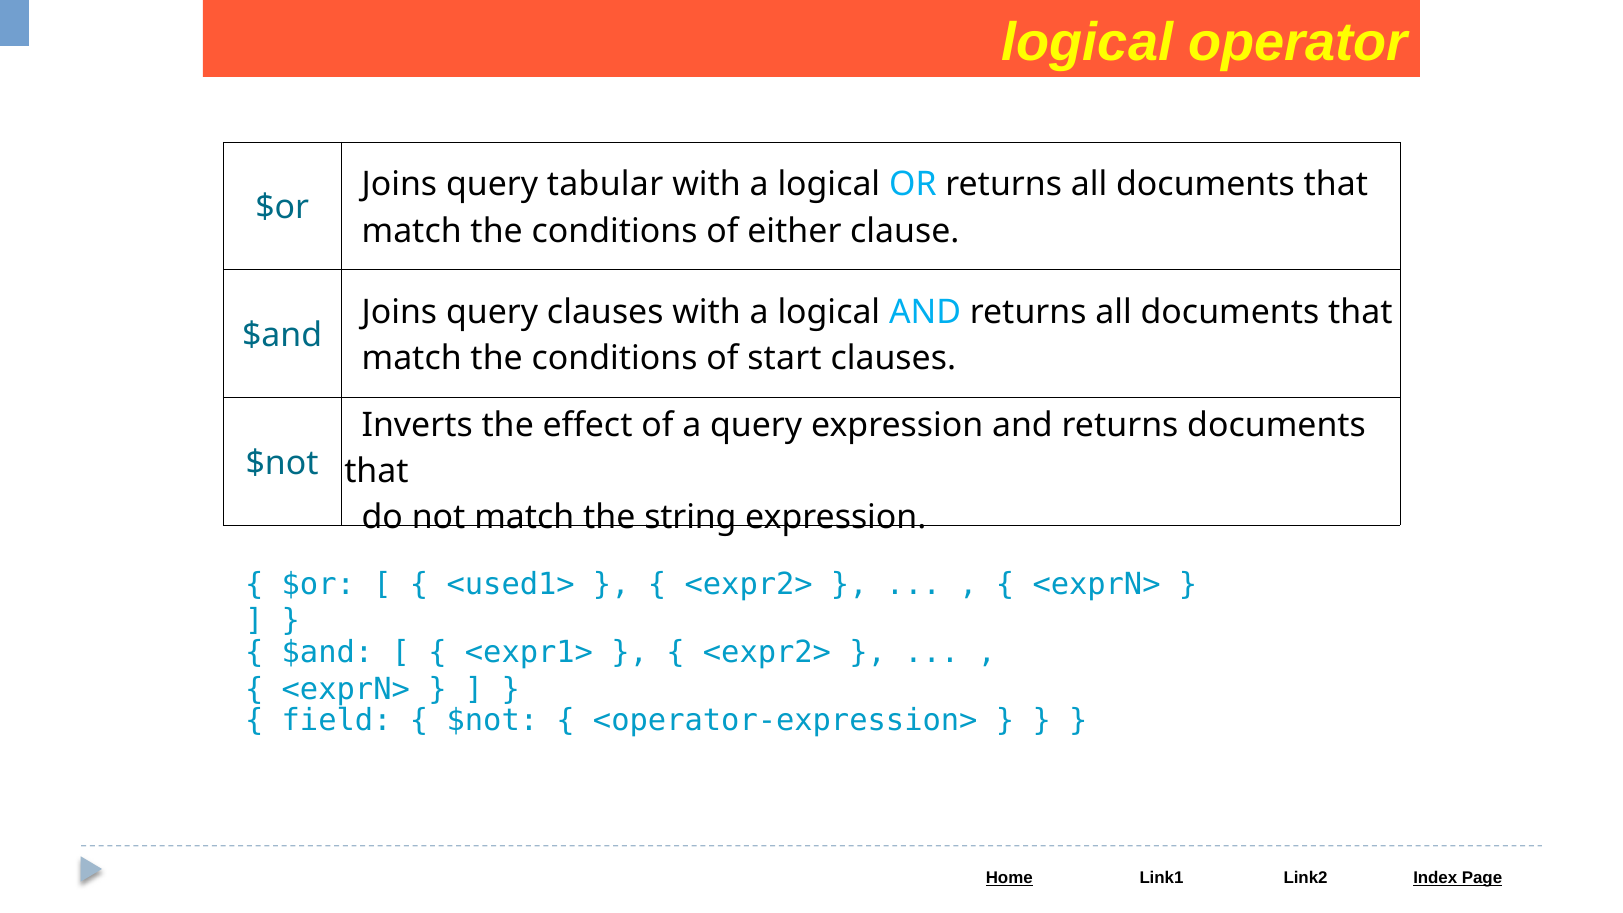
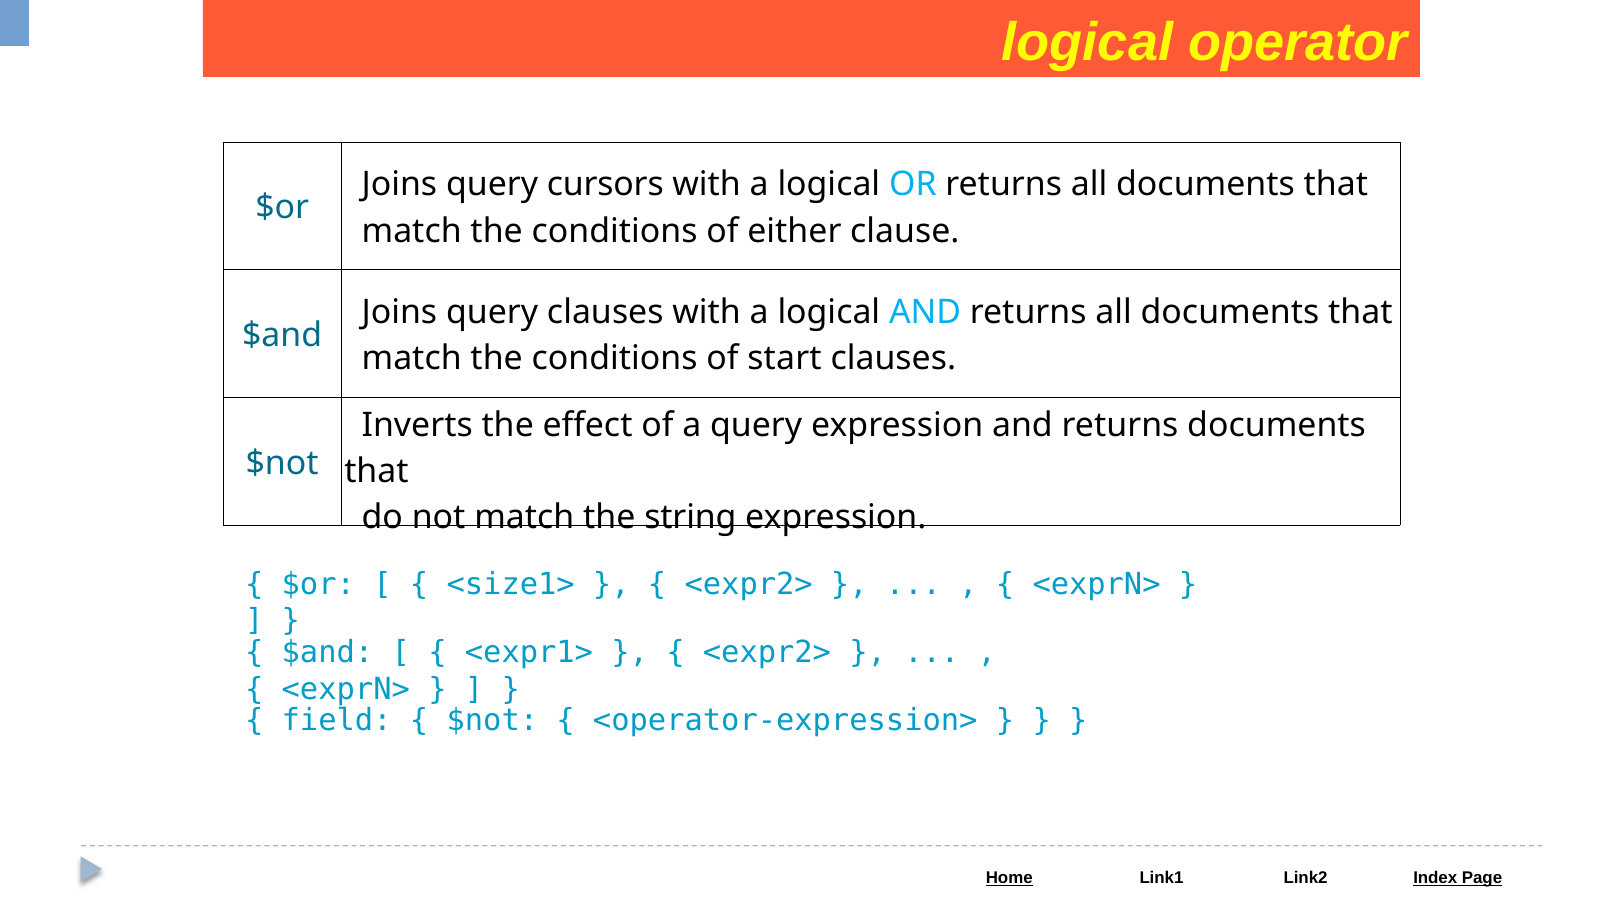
tabular: tabular -> cursors (605, 185)
<used1>: <used1> -> <size1> (511, 584)
